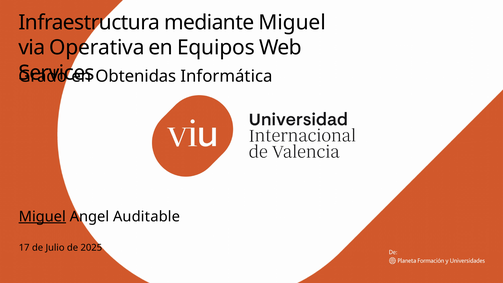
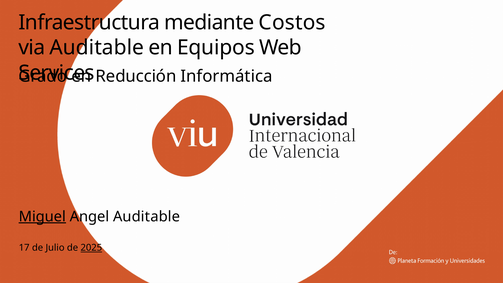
mediante Miguel: Miguel -> Costos (292, 22)
via Operativa: Operativa -> Auditable (97, 48)
Obtenidas: Obtenidas -> Reducción (136, 76)
2025 underline: none -> present (91, 248)
